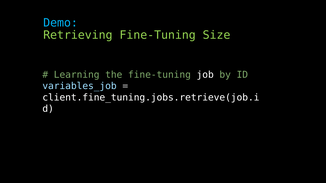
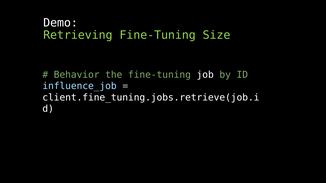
Demo colour: light blue -> white (61, 23)
Learning: Learning -> Behavior (77, 75)
variables_job: variables_job -> influence_job (80, 86)
